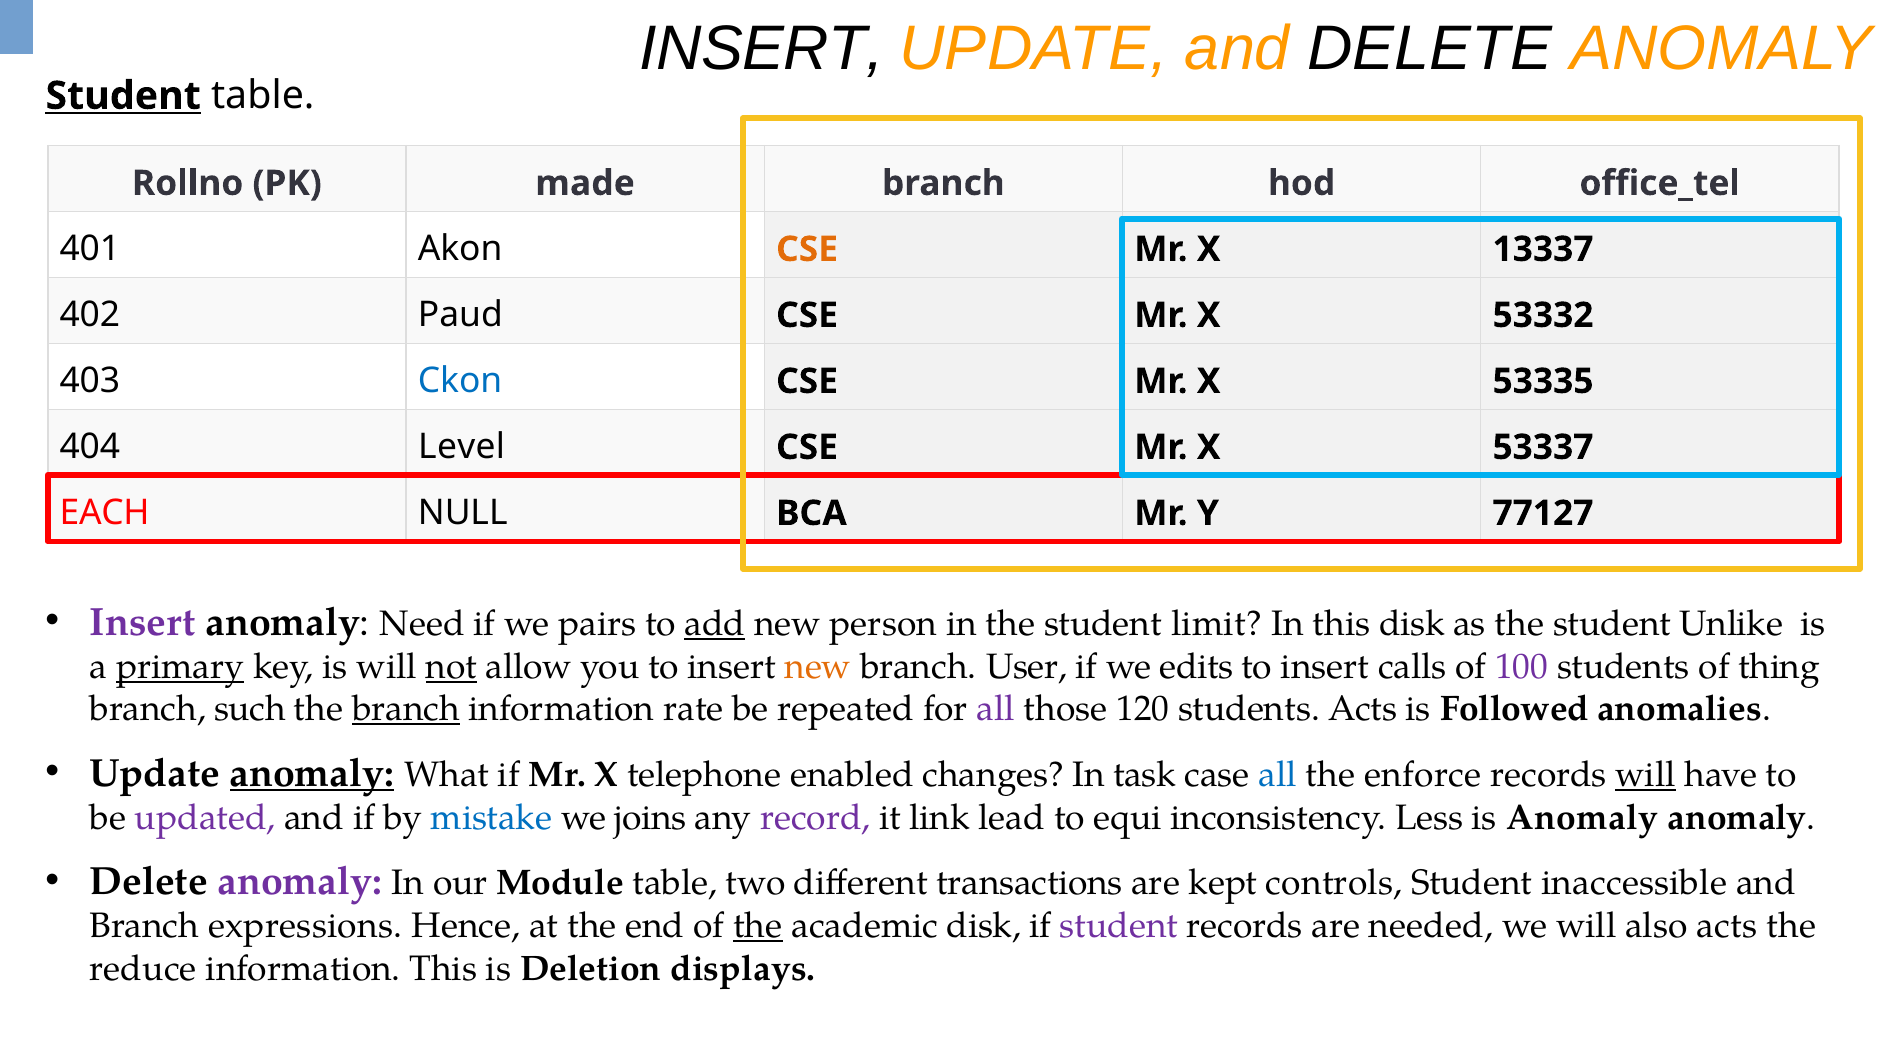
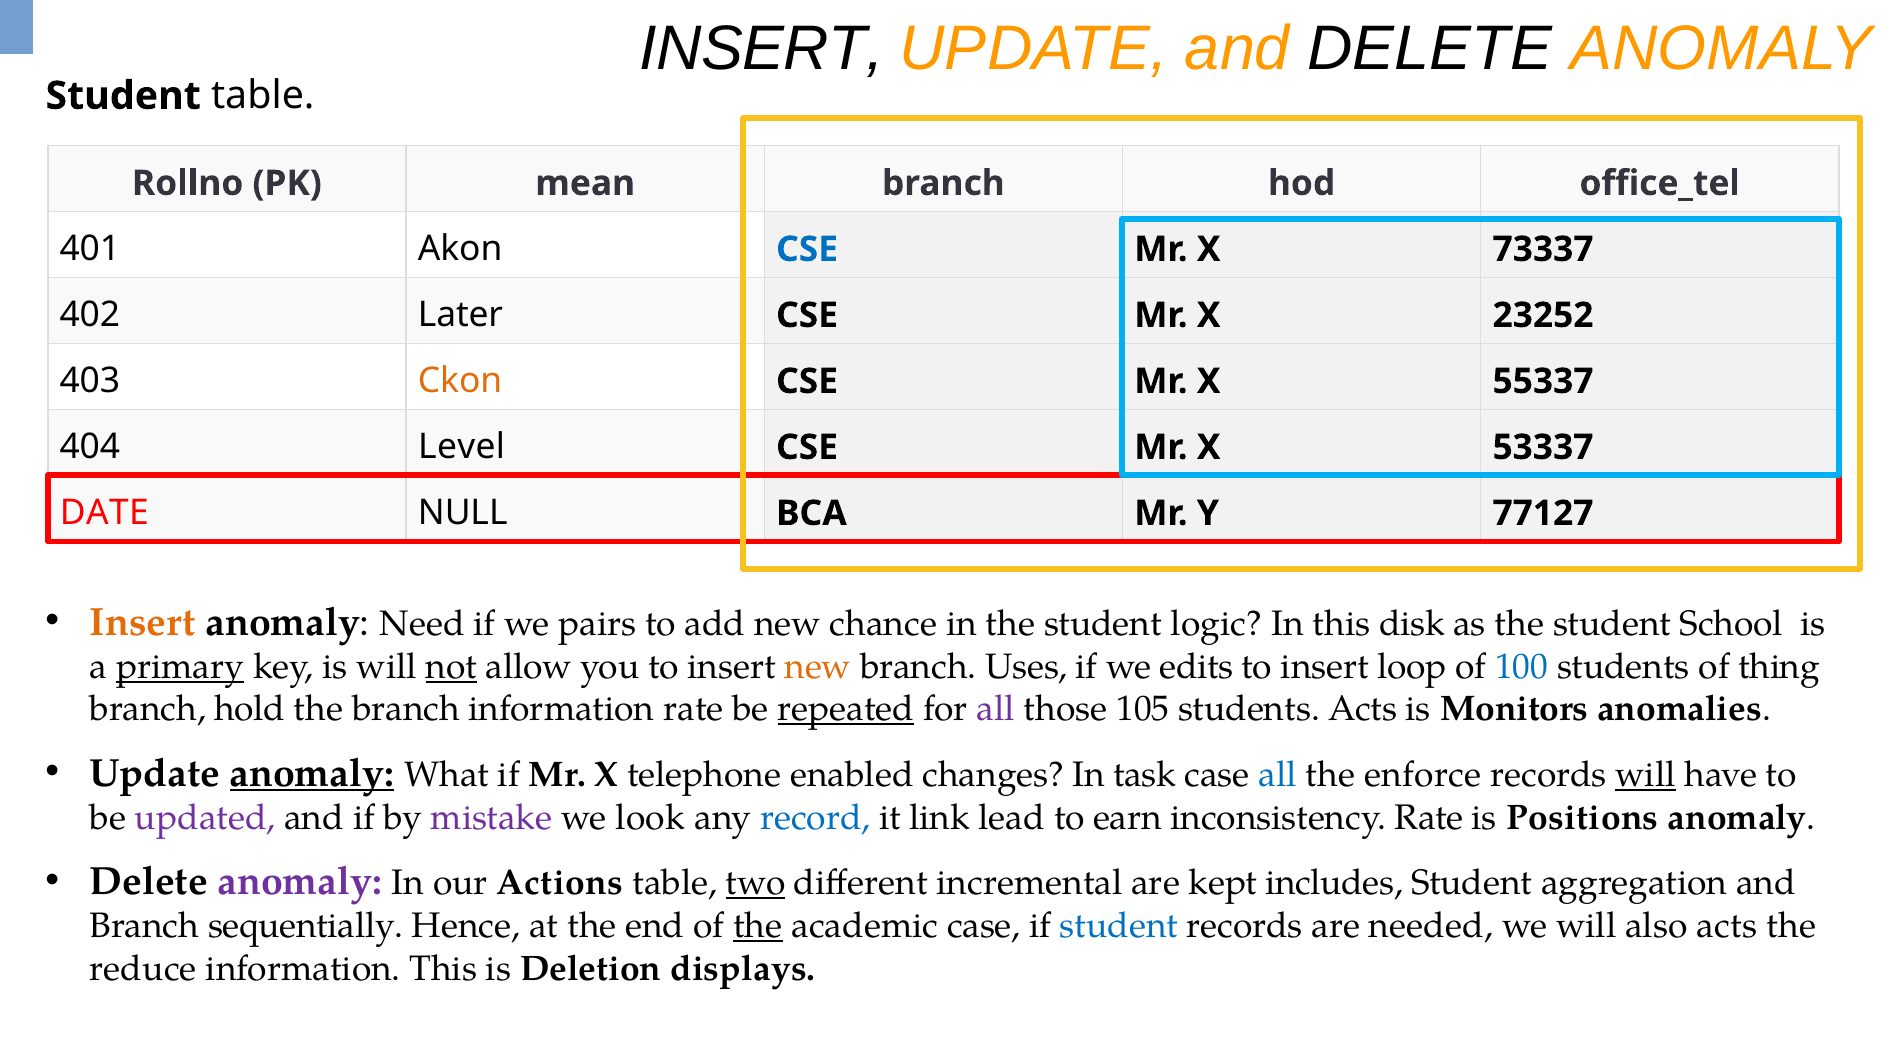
Student underline: present -> none (123, 96)
made: made -> mean (585, 183)
CSE colour: orange -> blue (807, 249)
13337: 13337 -> 73337 (1543, 249)
Paud: Paud -> Later (460, 315)
53332: 53332 -> 23252 (1543, 315)
Ckon colour: blue -> orange (460, 381)
53335: 53335 -> 55337 (1543, 381)
EACH: EACH -> DATE (104, 514)
Insert colour: purple -> orange (143, 622)
add underline: present -> none (715, 624)
person: person -> chance (883, 624)
limit: limit -> logic (1217, 624)
Unlike: Unlike -> School (1731, 624)
User: User -> Uses (1027, 667)
calls: calls -> loop (1412, 667)
100 colour: purple -> blue (1522, 667)
such: such -> hold (250, 709)
branch underline: present -> none (406, 709)
repeated underline: none -> present (846, 709)
120: 120 -> 105 (1143, 709)
Followed: Followed -> Monitors (1514, 709)
mistake colour: blue -> purple (492, 818)
joins: joins -> look (650, 818)
record colour: purple -> blue (815, 818)
equi: equi -> earn (1128, 818)
inconsistency Less: Less -> Rate (1429, 818)
is Anomaly: Anomaly -> Positions (1583, 818)
Module: Module -> Actions (560, 883)
two underline: none -> present (756, 883)
transactions: transactions -> incremental (1030, 883)
controls: controls -> includes (1334, 883)
inaccessible: inaccessible -> aggregation (1634, 883)
expressions: expressions -> sequentially (306, 926)
academic disk: disk -> case (984, 926)
student colour: purple -> blue (1119, 926)
